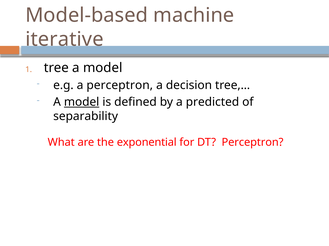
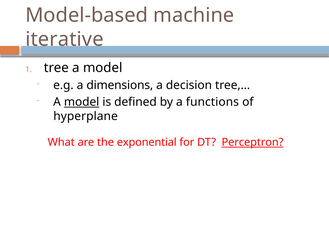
a perceptron: perceptron -> dimensions (120, 86)
predicted: predicted -> functions (212, 102)
separability: separability -> hyperplane (86, 117)
Perceptron underline: none -> present (253, 143)
